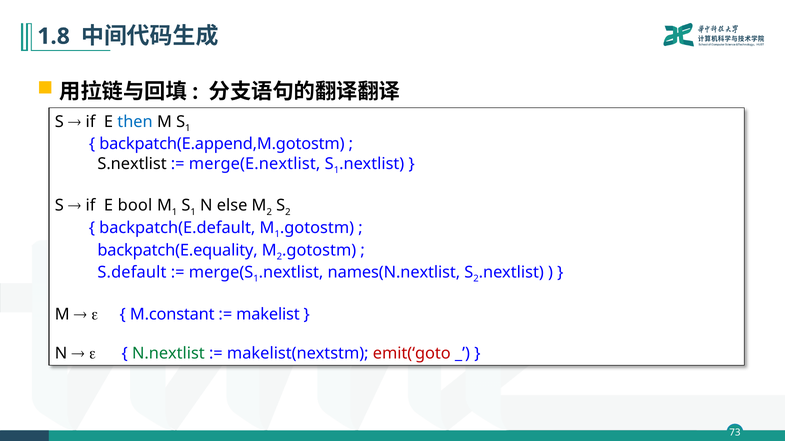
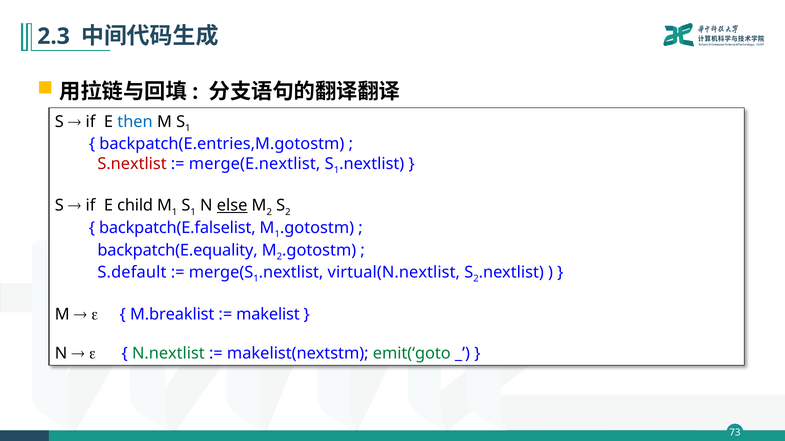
1.8: 1.8 -> 2.3 (54, 36)
backpatch(E.append,M.gotostm: backpatch(E.append,M.gotostm -> backpatch(E.entries,M.gotostm (222, 144)
S.nextlist colour: black -> red (132, 164)
bool: bool -> child (135, 206)
else underline: none -> present (232, 206)
backpatch(E.default: backpatch(E.default -> backpatch(E.falselist (177, 228)
names(N.nextlist: names(N.nextlist -> virtual(N.nextlist (394, 273)
M.constant: M.constant -> M.breaklist (172, 315)
emit(‘goto colour: red -> green (412, 354)
